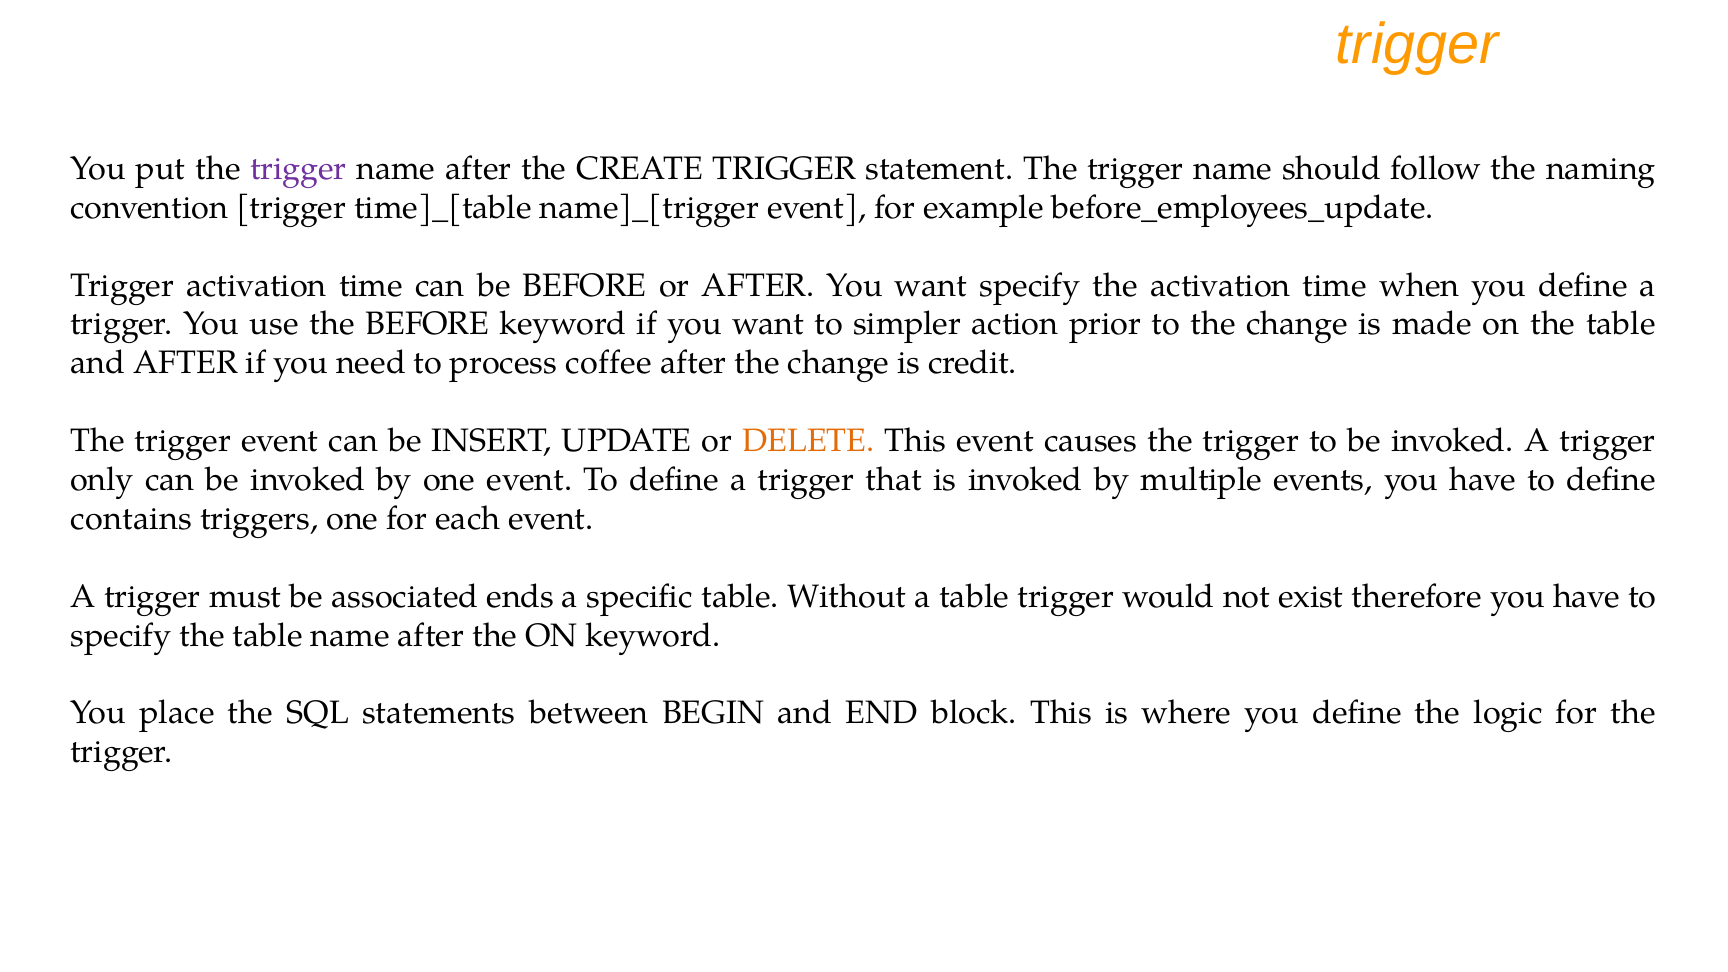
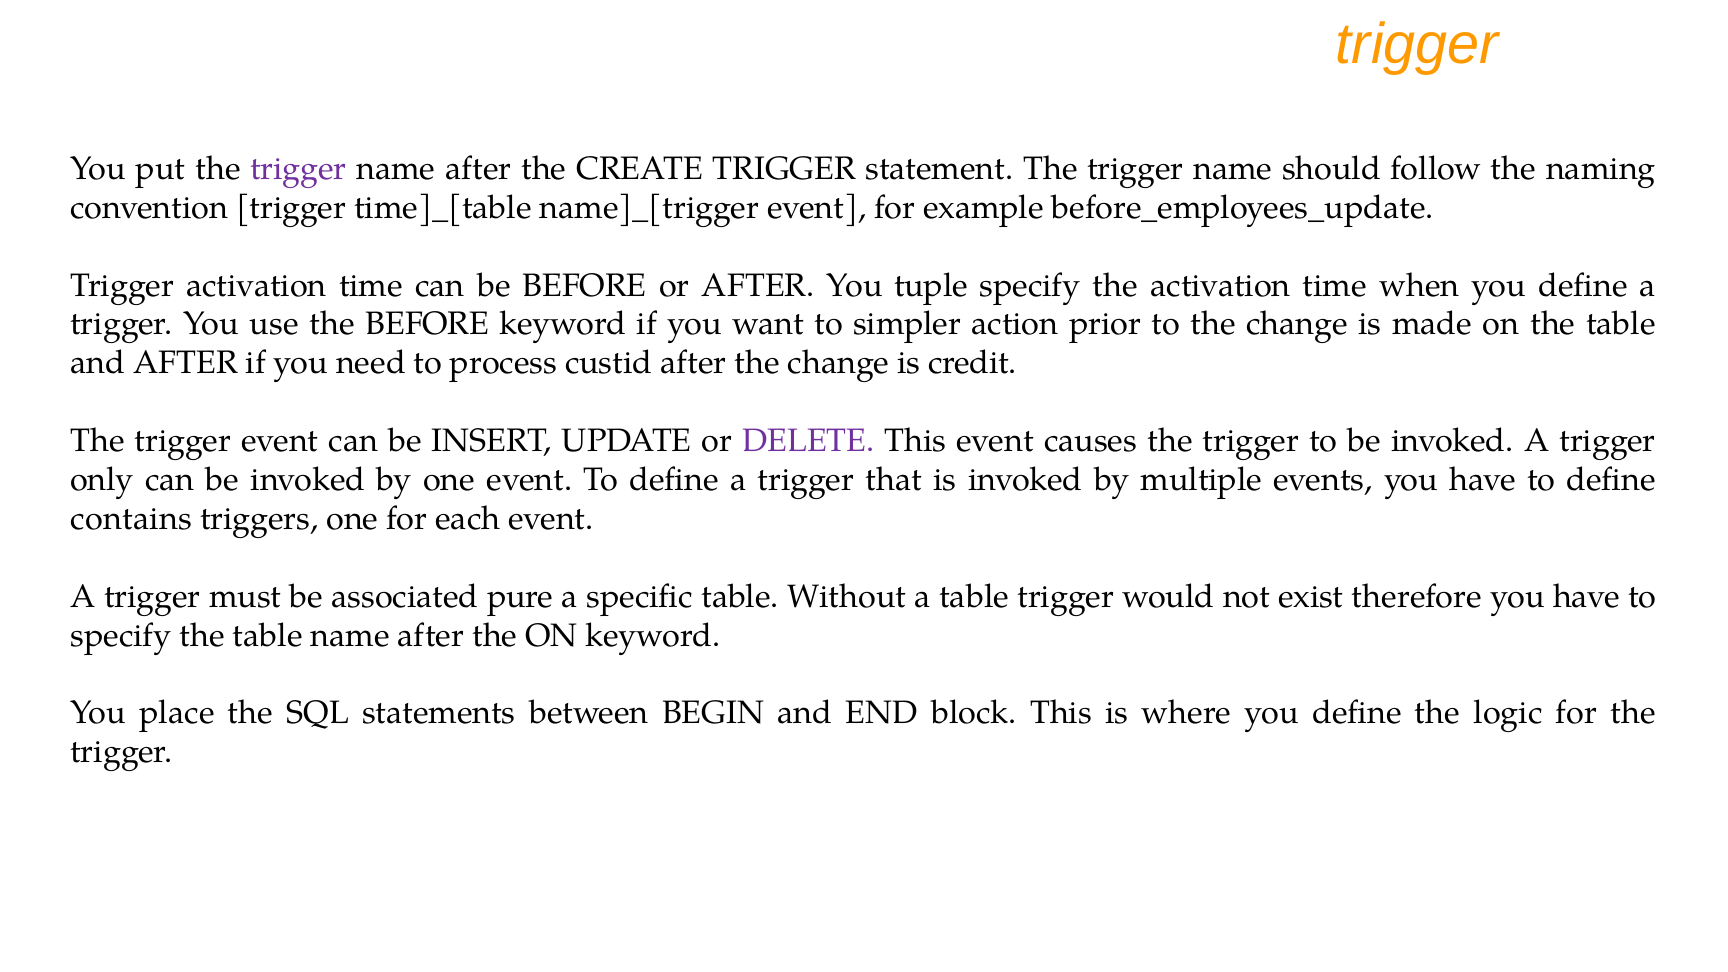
AFTER You want: want -> tuple (931, 285)
coffee: coffee -> custid (609, 363)
DELETE colour: orange -> purple (809, 441)
ends: ends -> pure (520, 596)
